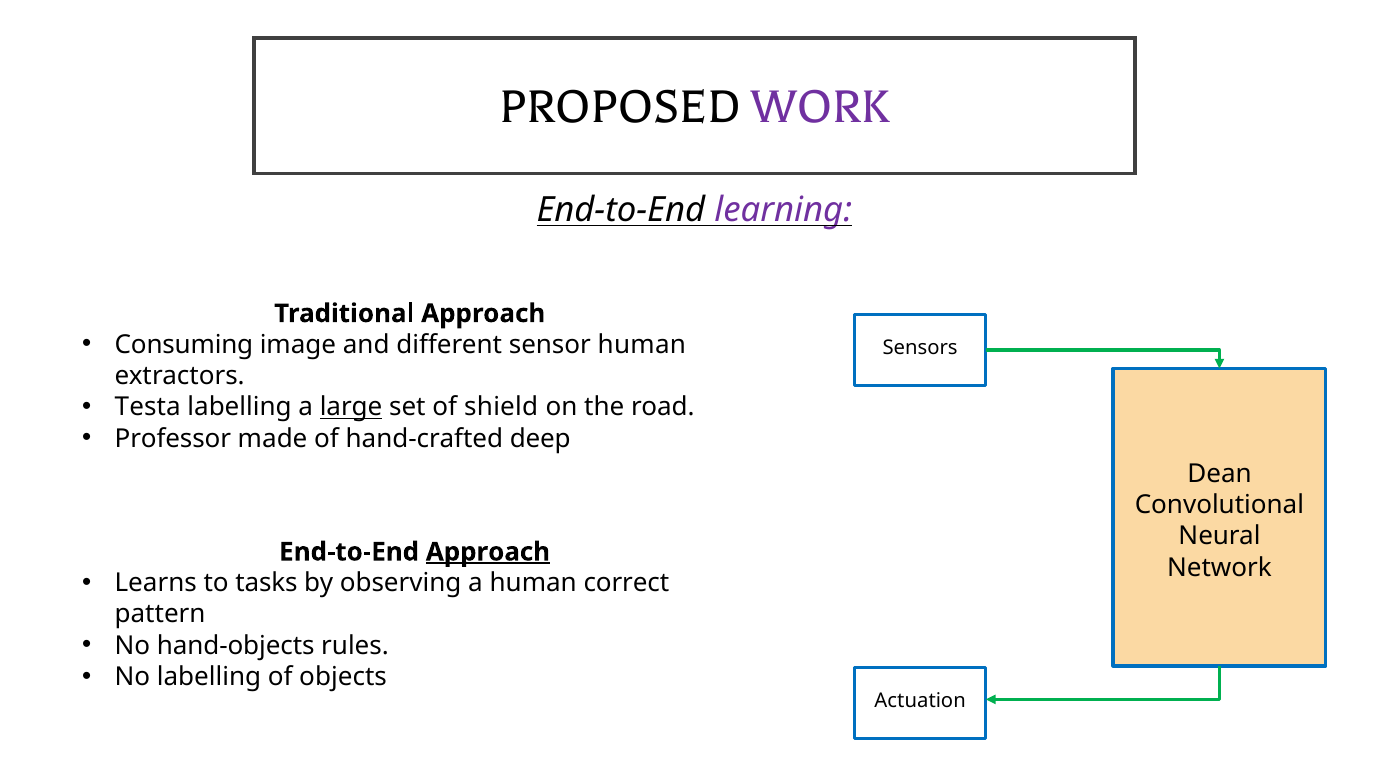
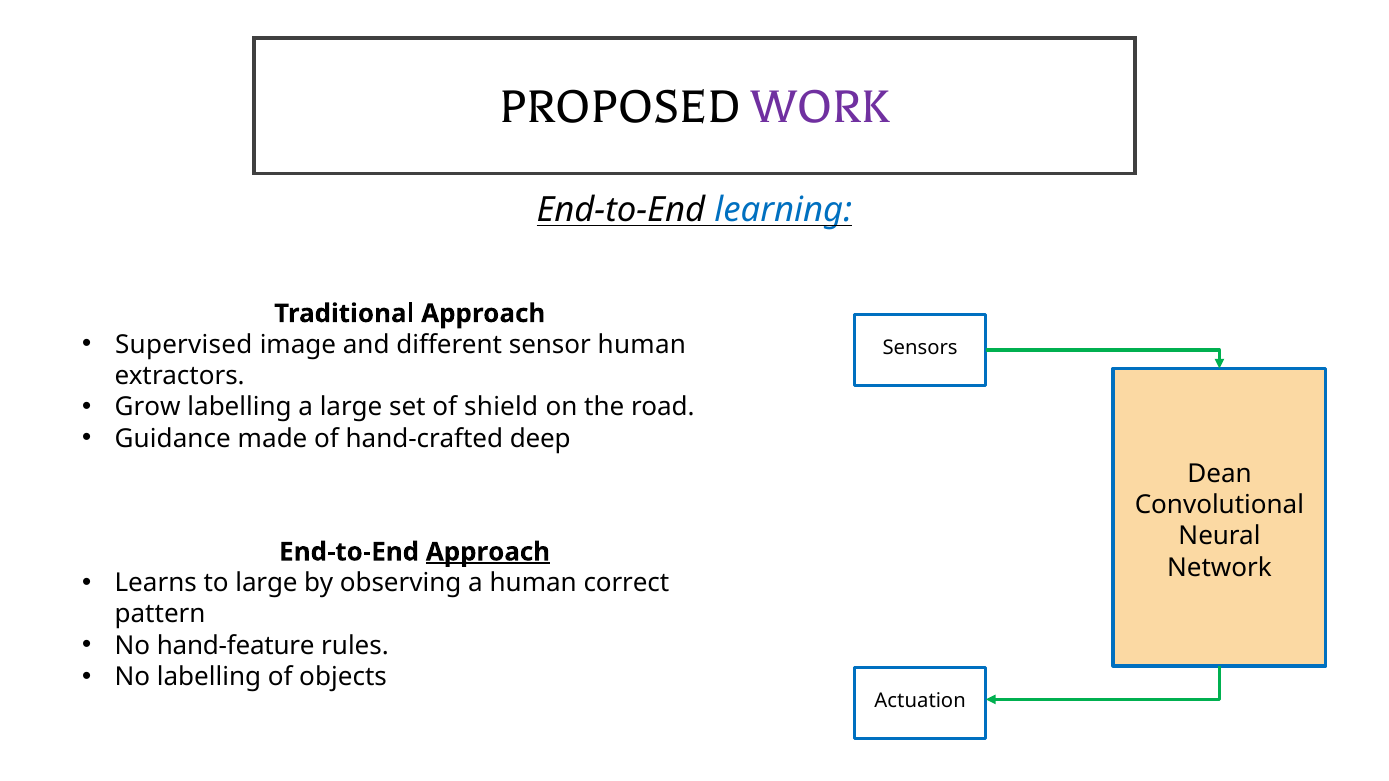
learning colour: purple -> blue (783, 210)
Consuming: Consuming -> Supervised (184, 345)
Testa: Testa -> Grow (148, 407)
large underline: present -> none (351, 407)
Professor: Professor -> Guidance (173, 439)
to tasks: tasks -> large (267, 583)
hand-objects: hand-objects -> hand-feature (236, 646)
